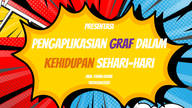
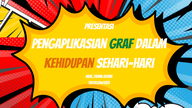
graf colour: purple -> green (121, 44)
